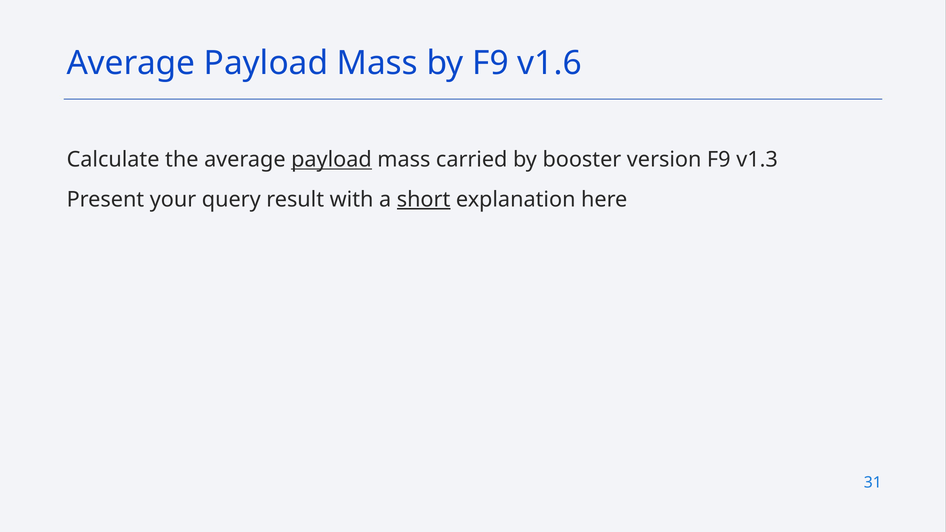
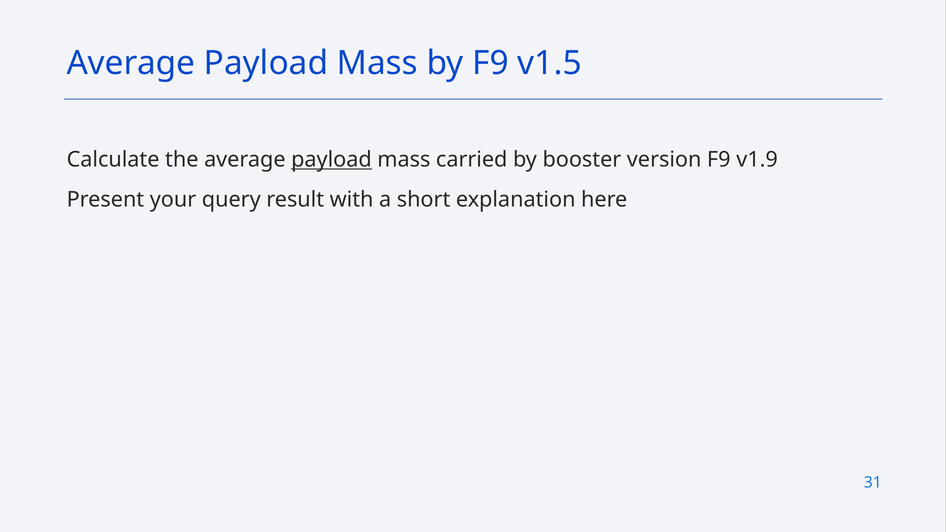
v1.6: v1.6 -> v1.5 (550, 63)
v1.3: v1.3 -> v1.9 (757, 160)
short underline: present -> none (424, 199)
